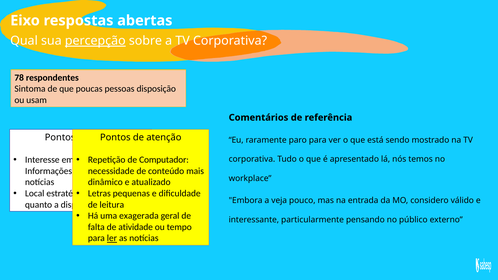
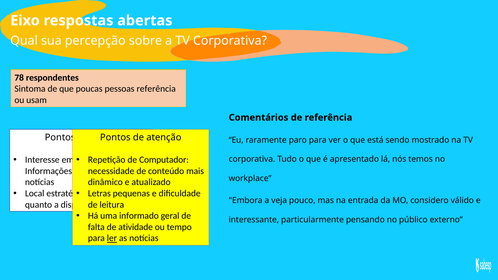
percepção underline: present -> none (95, 41)
pessoas disposição: disposição -> referência (156, 89)
exagerada: exagerada -> informado (139, 216)
